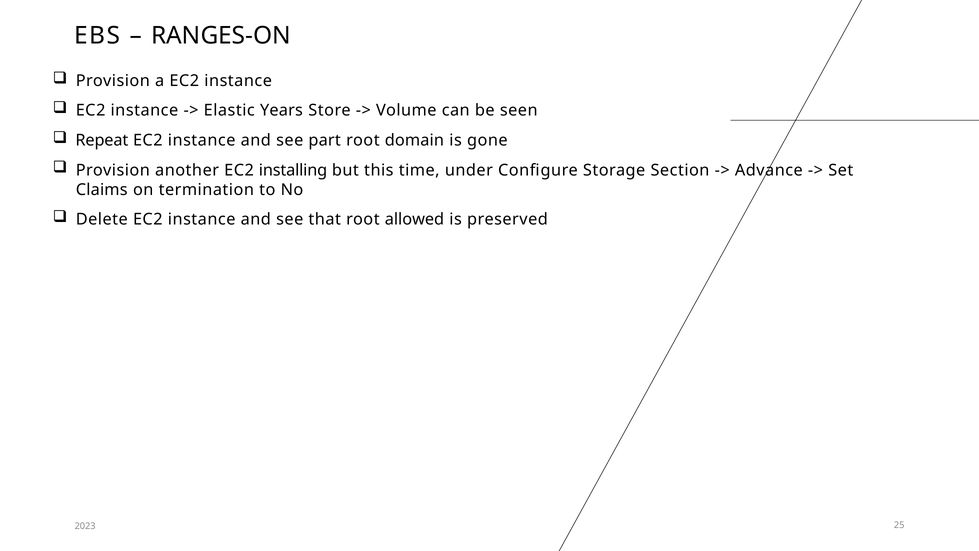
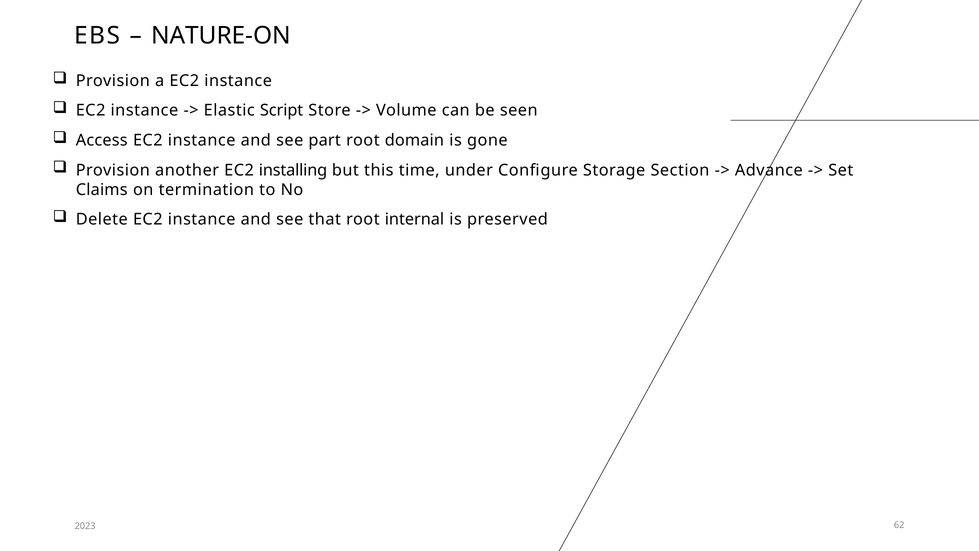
RANGES-ON: RANGES-ON -> NATURE-ON (221, 36)
Years: Years -> Script (282, 111)
Repeat: Repeat -> Access (102, 140)
allowed: allowed -> internal (414, 219)
25: 25 -> 62 (899, 525)
